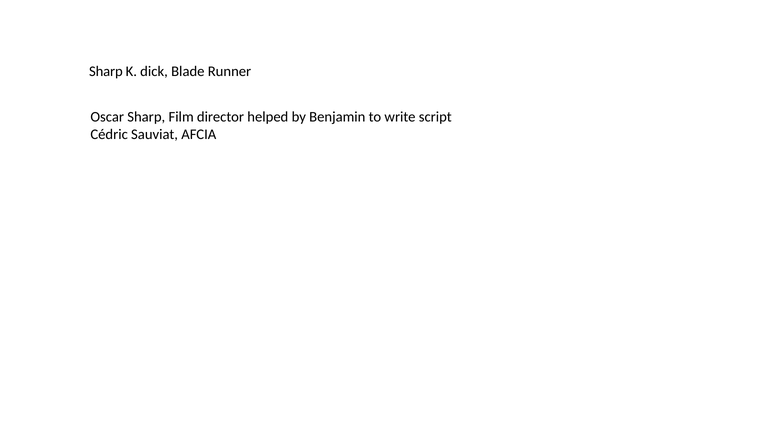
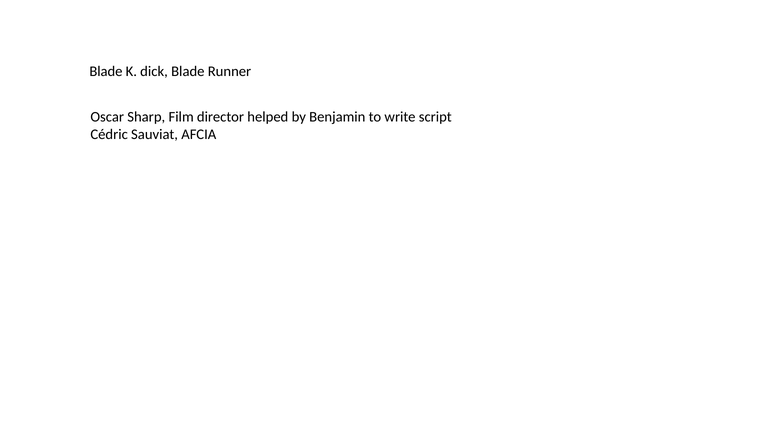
Sharp: Sharp -> Blade (106, 71)
